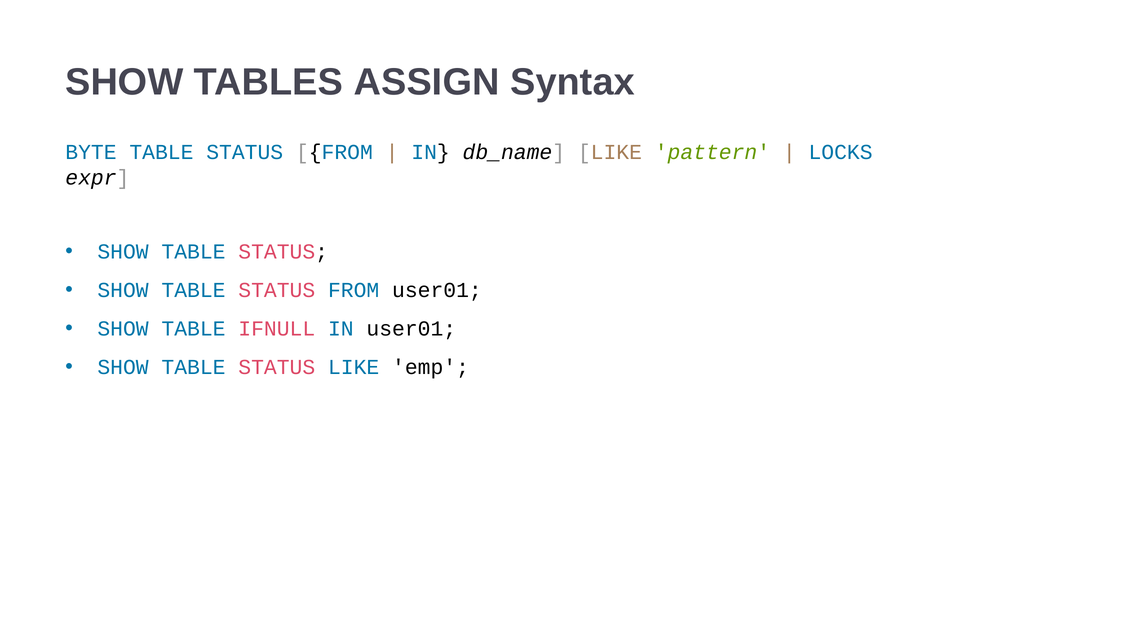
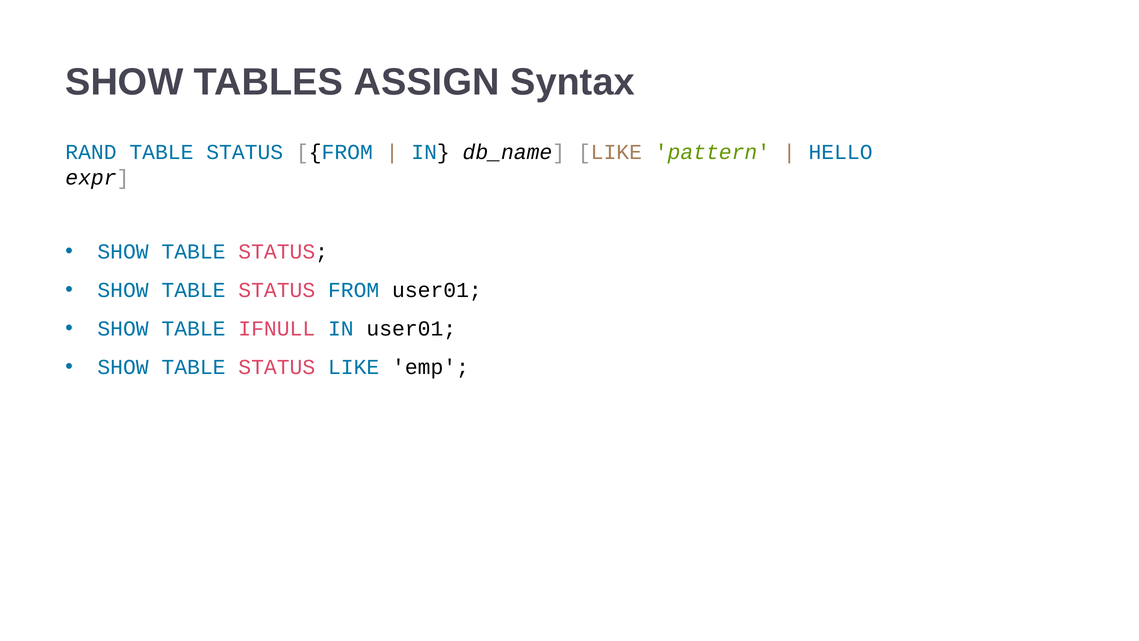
BYTE: BYTE -> RAND (91, 152)
LOCKS: LOCKS -> HELLO (841, 152)
